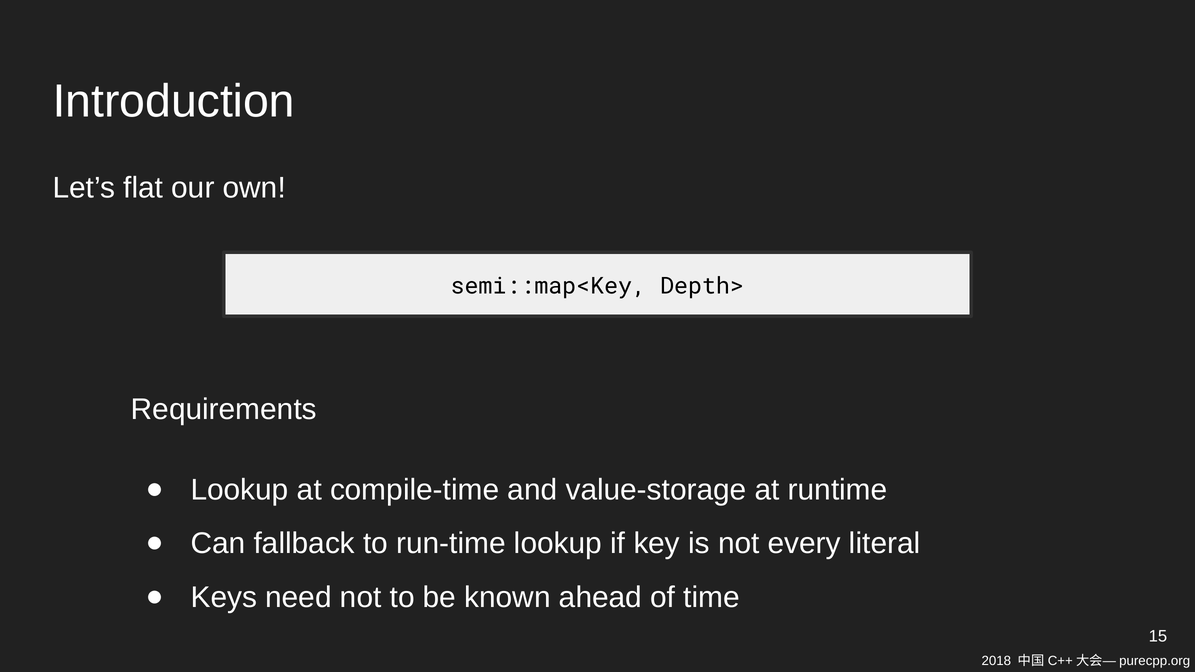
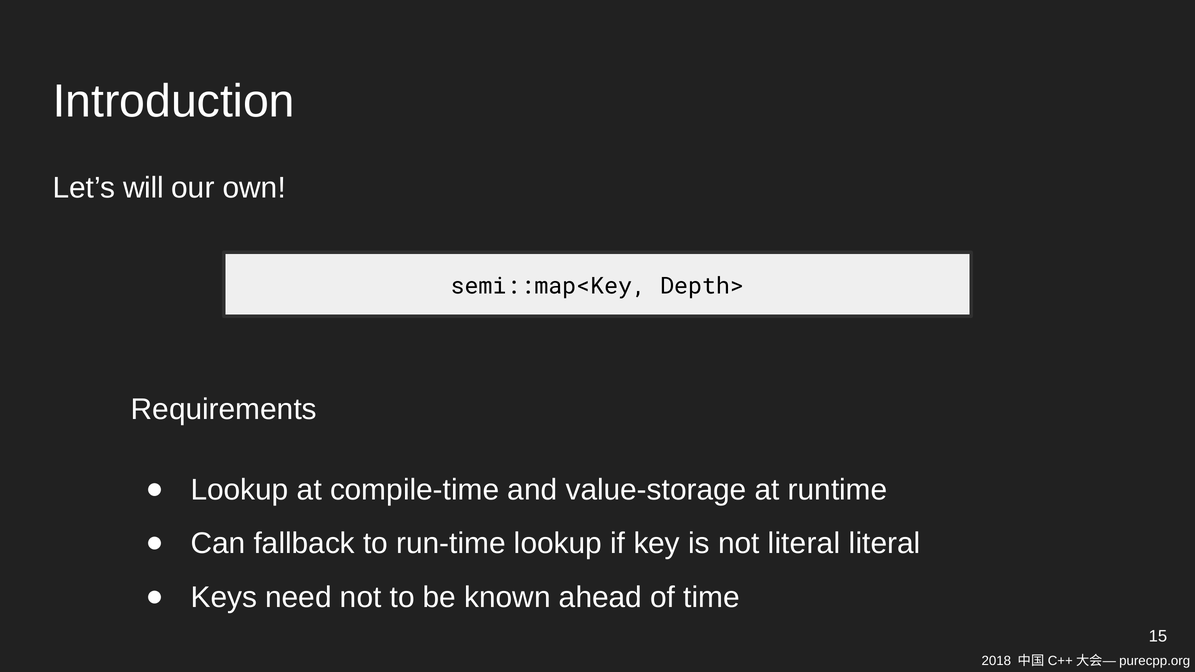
flat: flat -> will (143, 188)
not every: every -> literal (804, 544)
